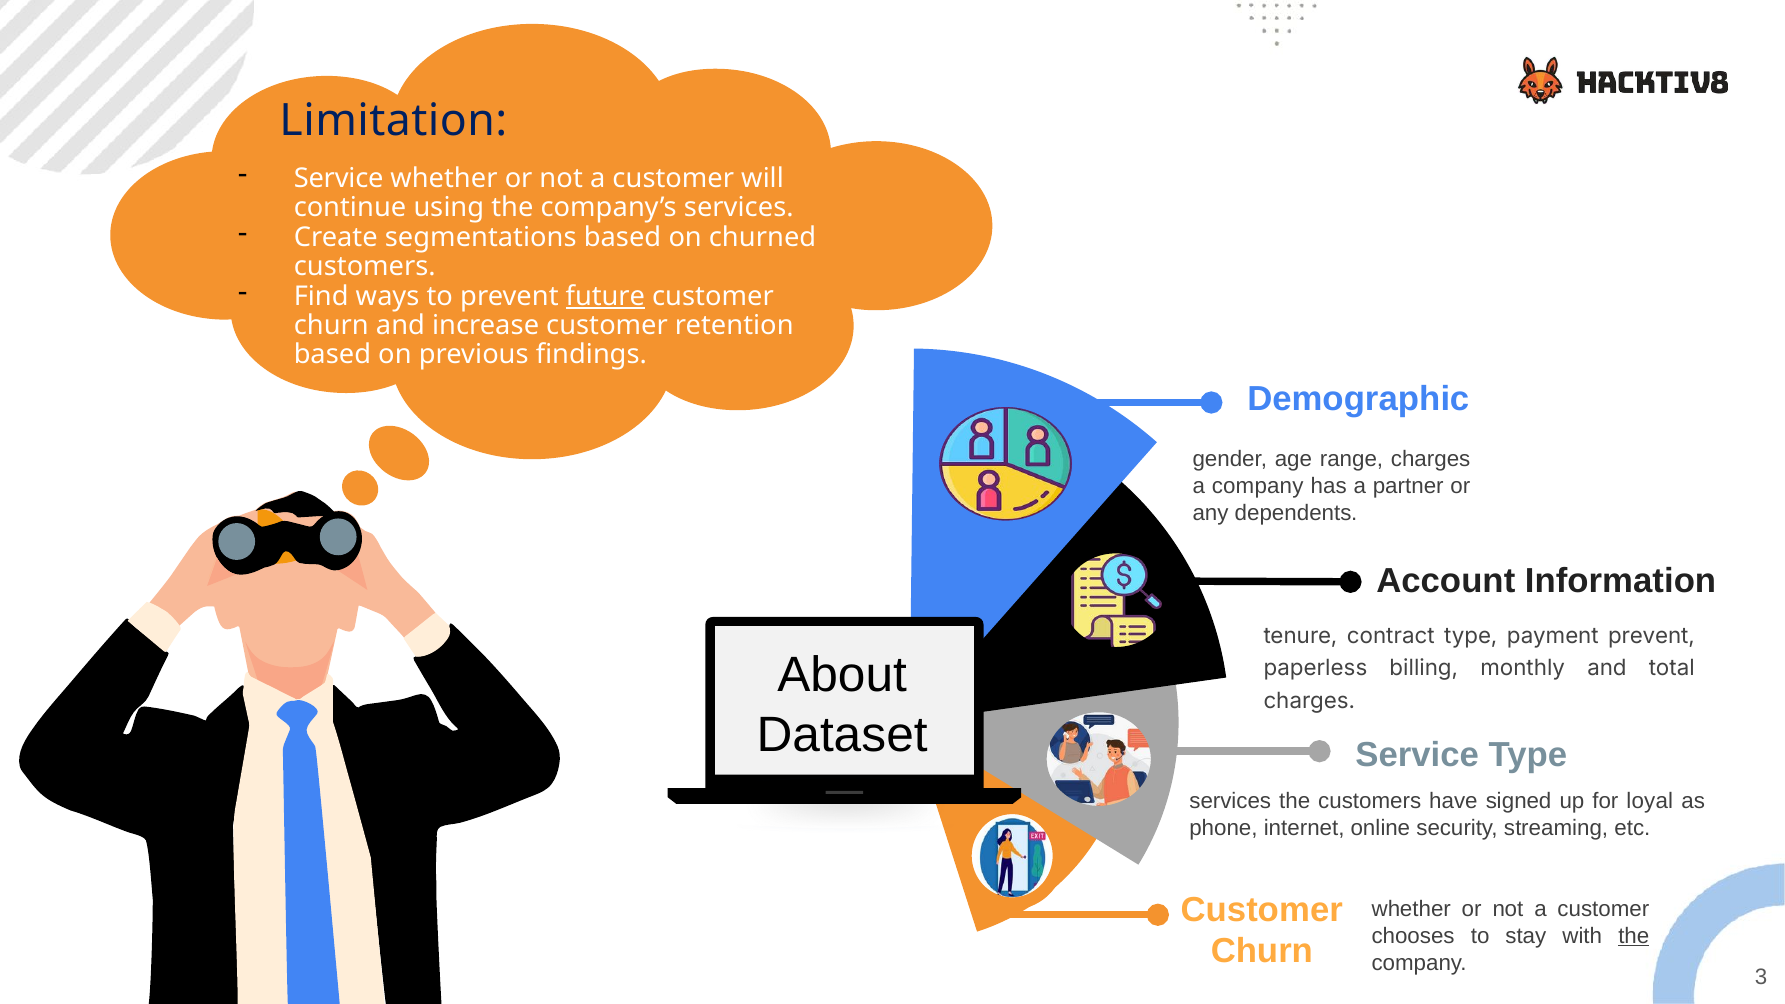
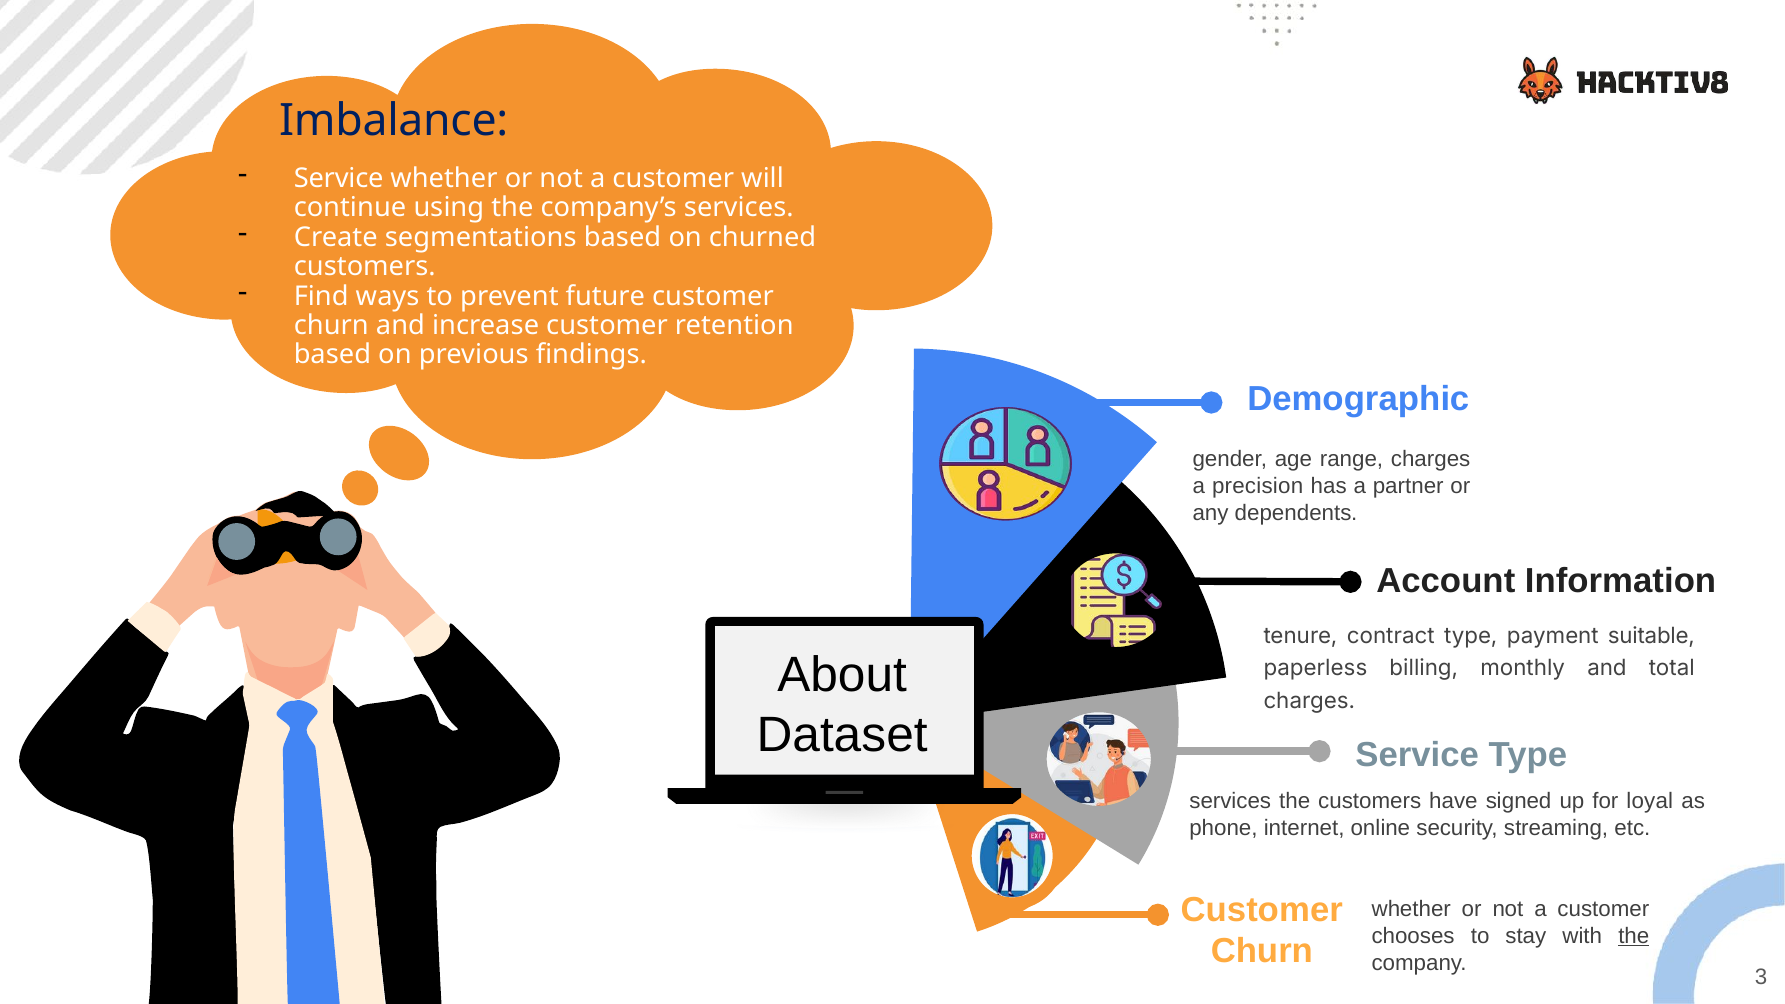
Limitation: Limitation -> Imbalance (394, 120)
future underline: present -> none (605, 296)
a company: company -> precision (1258, 486)
payment prevent: prevent -> suitable (1651, 636)
